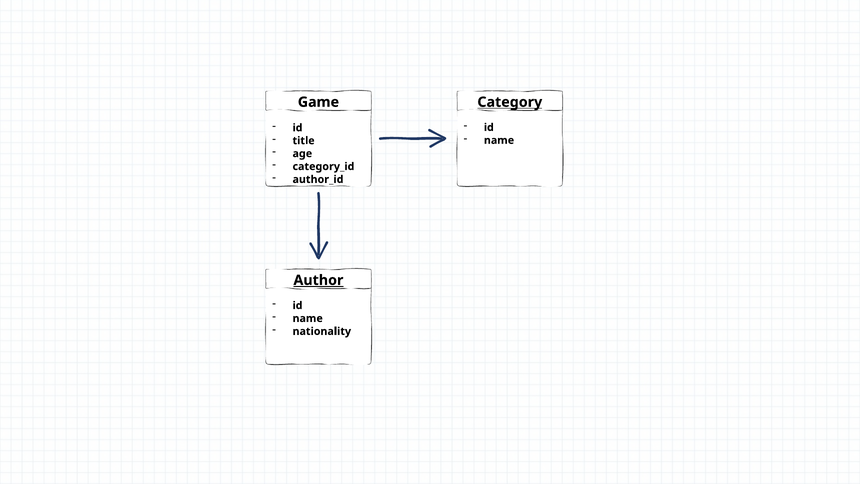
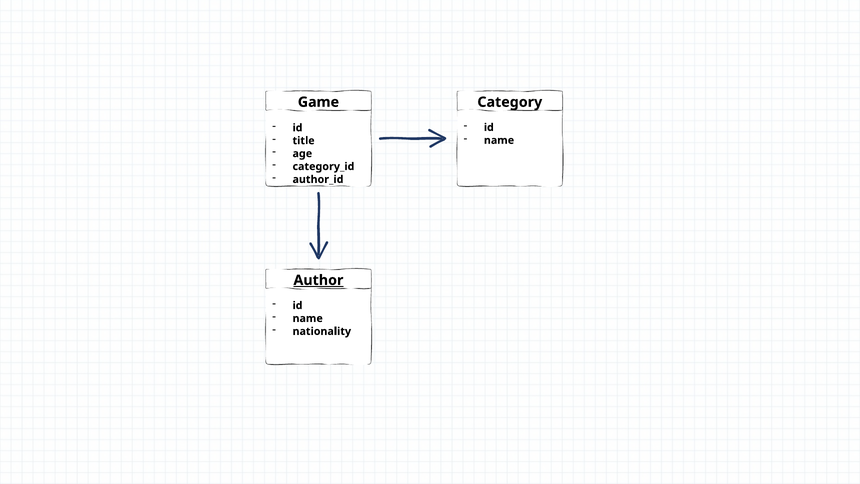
Category underline: present -> none (510, 102)
